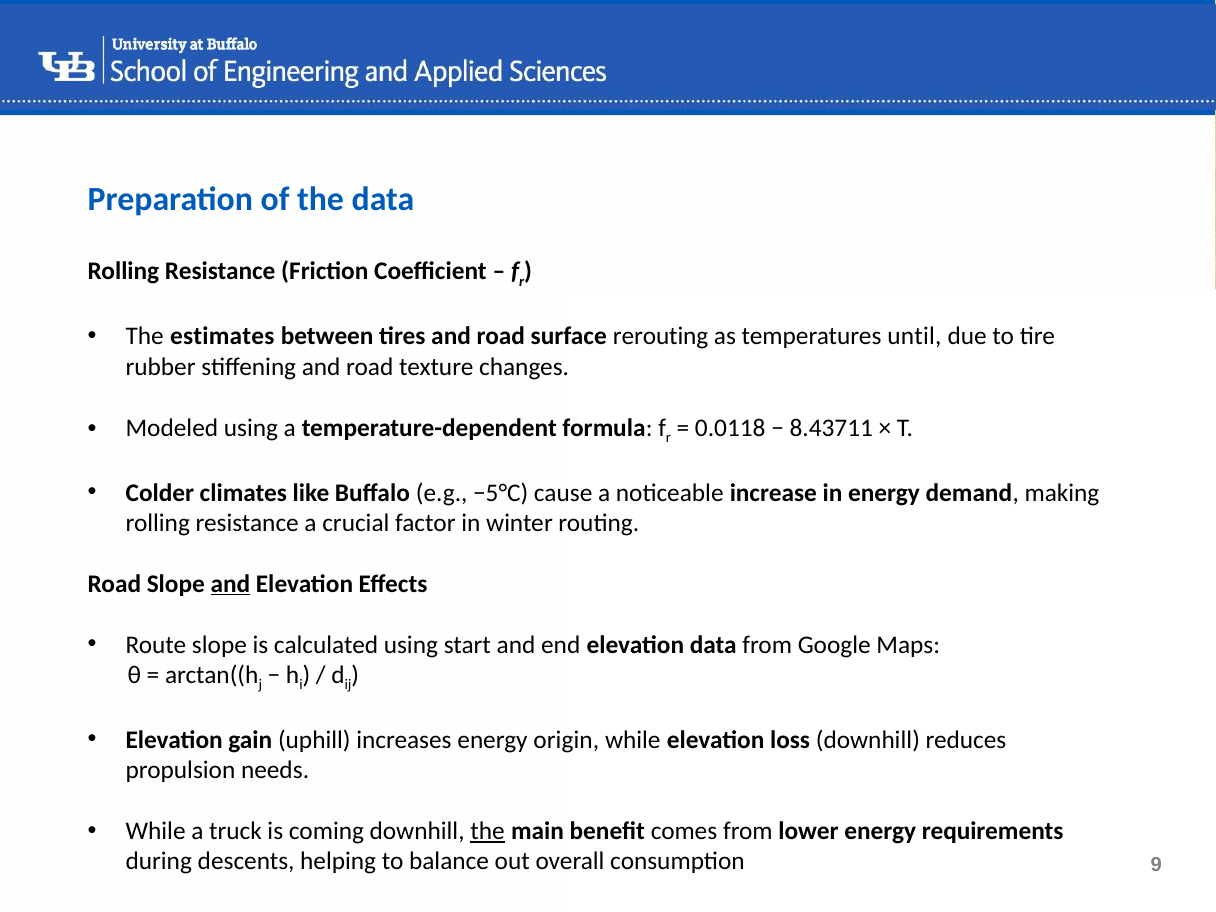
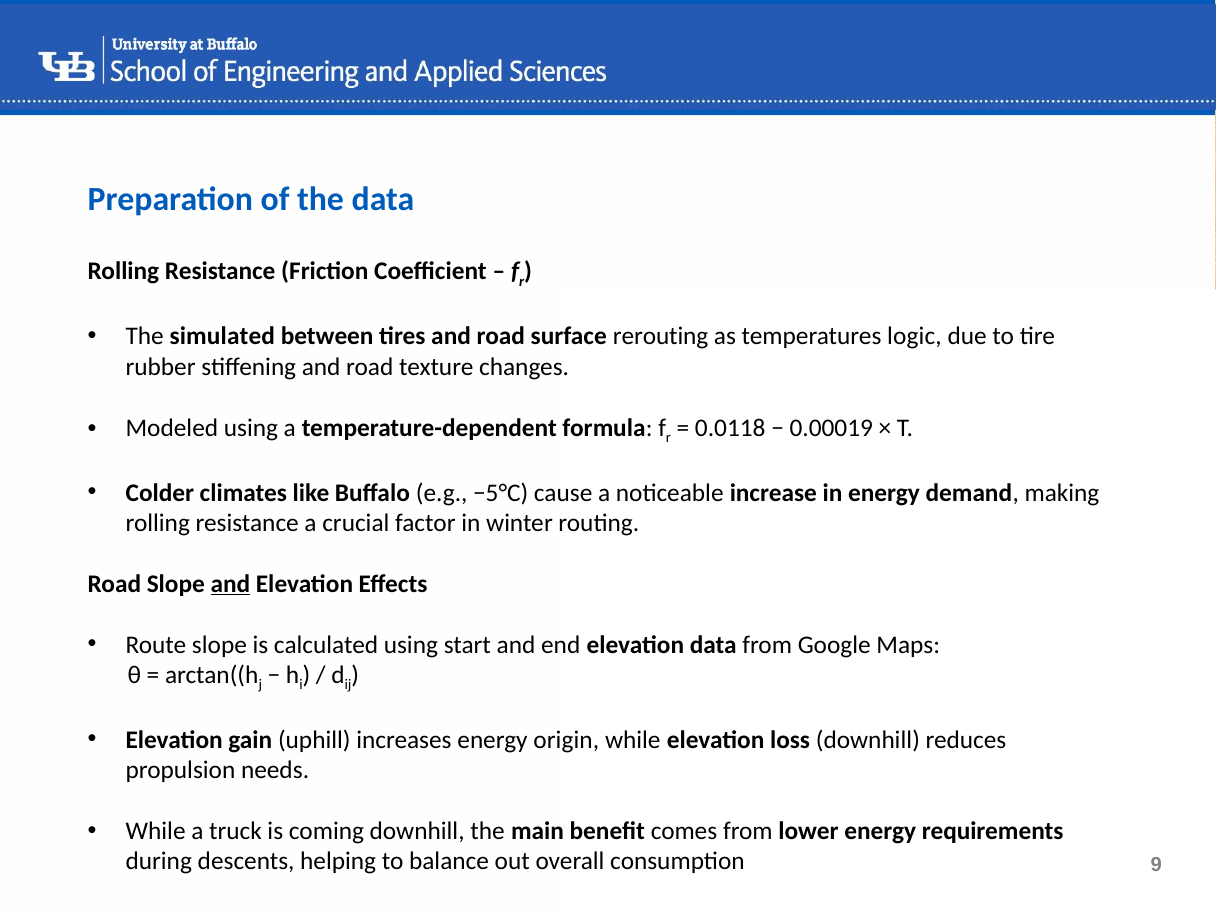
estimates: estimates -> simulated (222, 336)
until: until -> logic (914, 336)
8.43711: 8.43711 -> 0.00019 (831, 428)
the underline: present -> none (488, 831)
